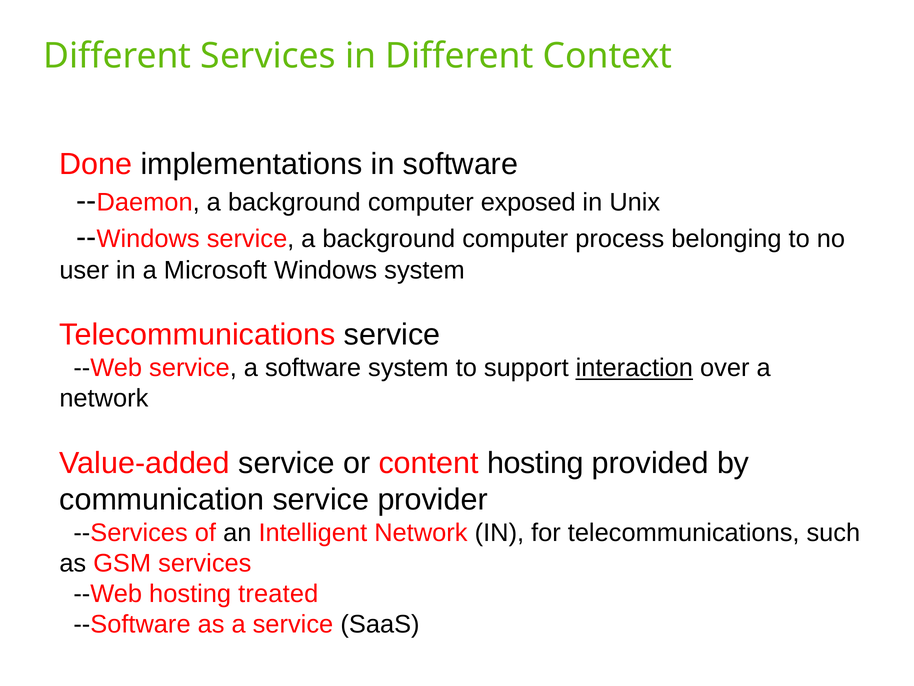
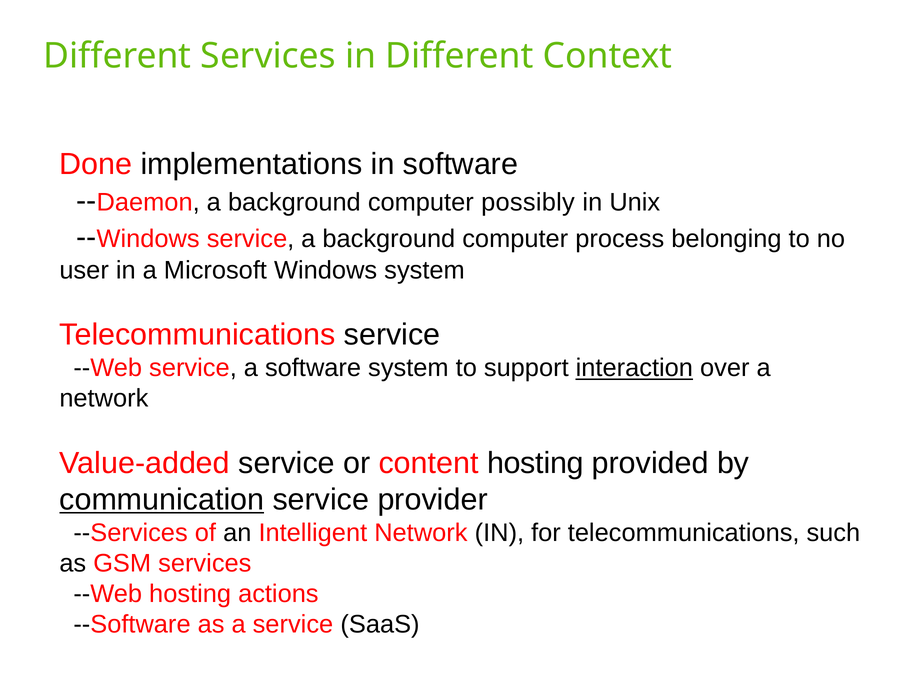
exposed: exposed -> possibly (528, 202)
communication underline: none -> present (162, 499)
treated: treated -> actions (278, 593)
